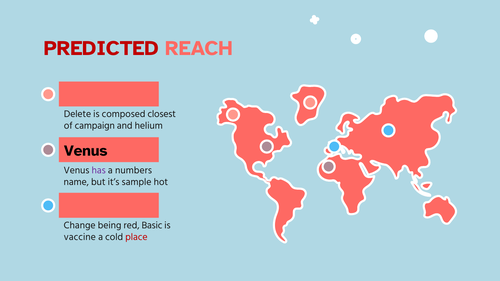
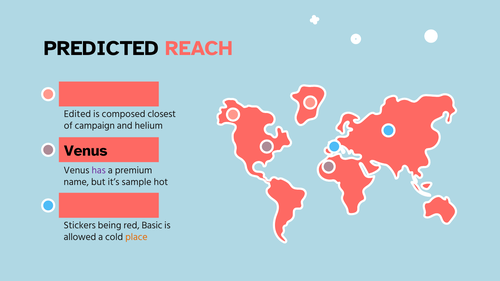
PREDICTED colour: red -> black (101, 48)
Delete: Delete -> Edited (77, 114)
numbers: numbers -> premium (134, 171)
Change: Change -> Stickers (80, 225)
vaccine: vaccine -> allowed (80, 237)
place colour: red -> orange (136, 237)
